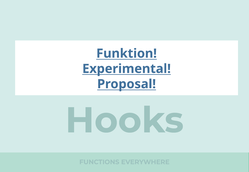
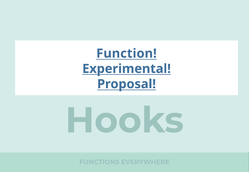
Funktion: Funktion -> Function (126, 54)
